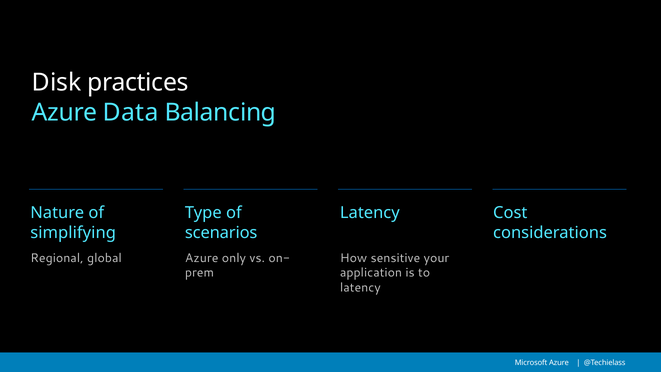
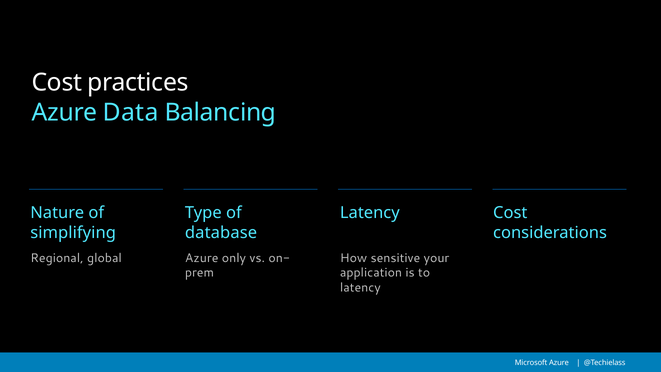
Disk: Disk -> Cost (57, 83)
scenarios: scenarios -> database (221, 233)
